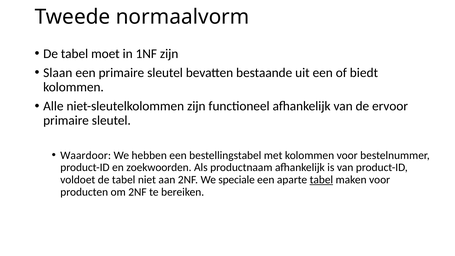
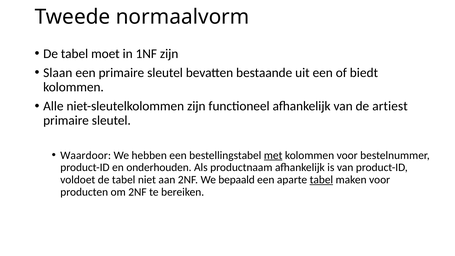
ervoor: ervoor -> artiest (390, 106)
met underline: none -> present (273, 155)
zoekwoorden: zoekwoorden -> onderhouden (159, 167)
speciale: speciale -> bepaald (237, 180)
